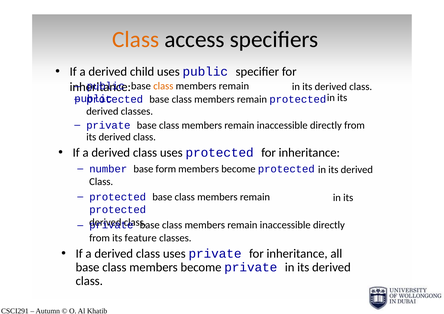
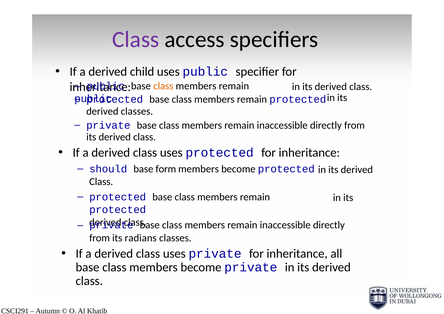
Class colour: orange -> purple (136, 40)
number: number -> should (108, 169)
feature: feature -> radians (141, 238)
